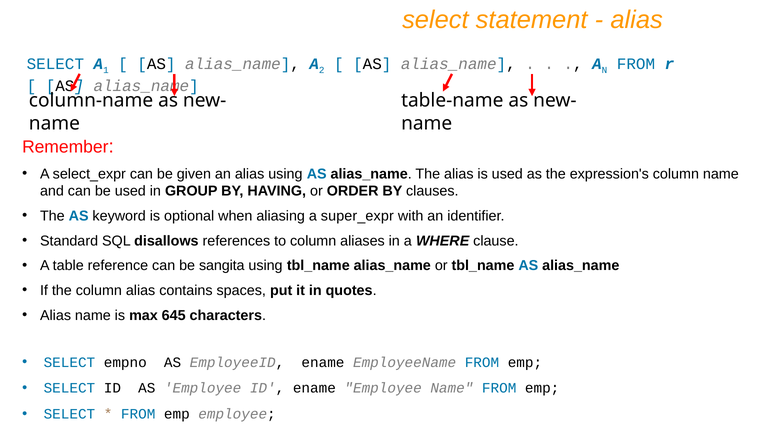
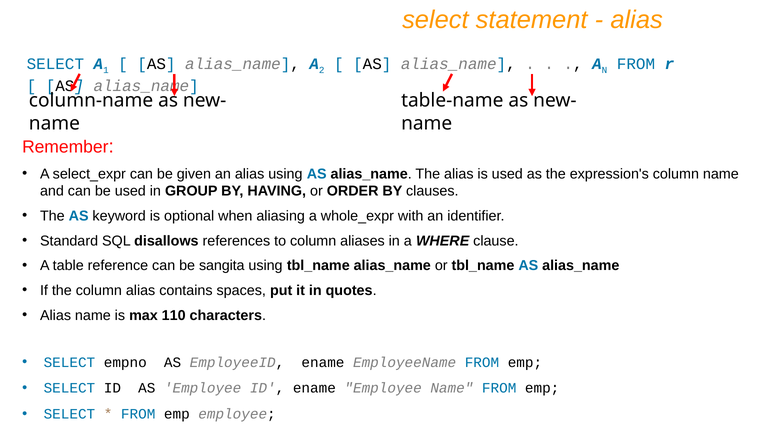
super_expr: super_expr -> whole_expr (357, 216)
645: 645 -> 110 (174, 315)
